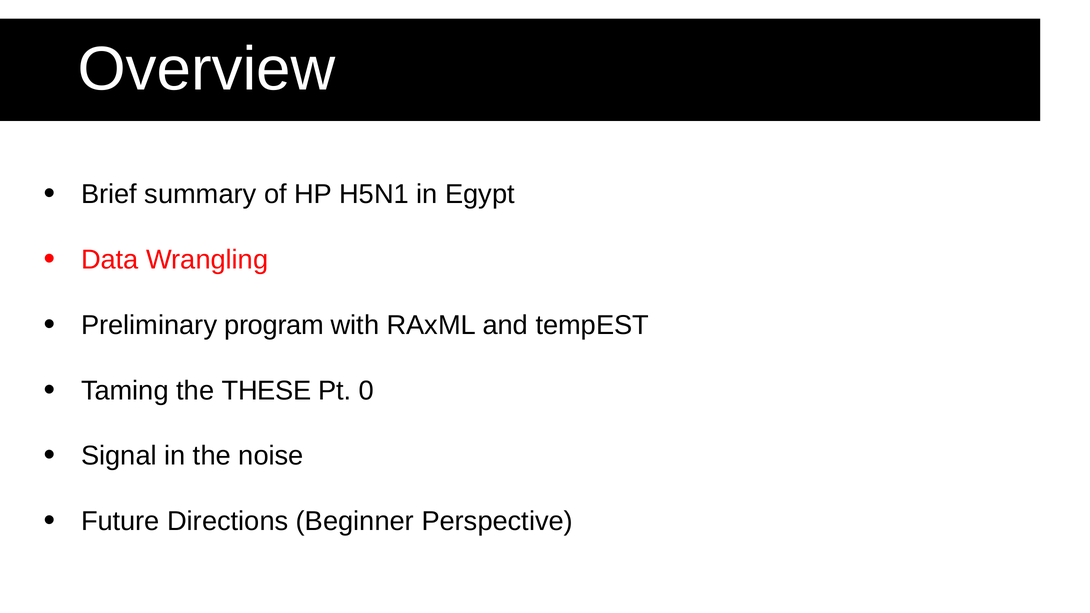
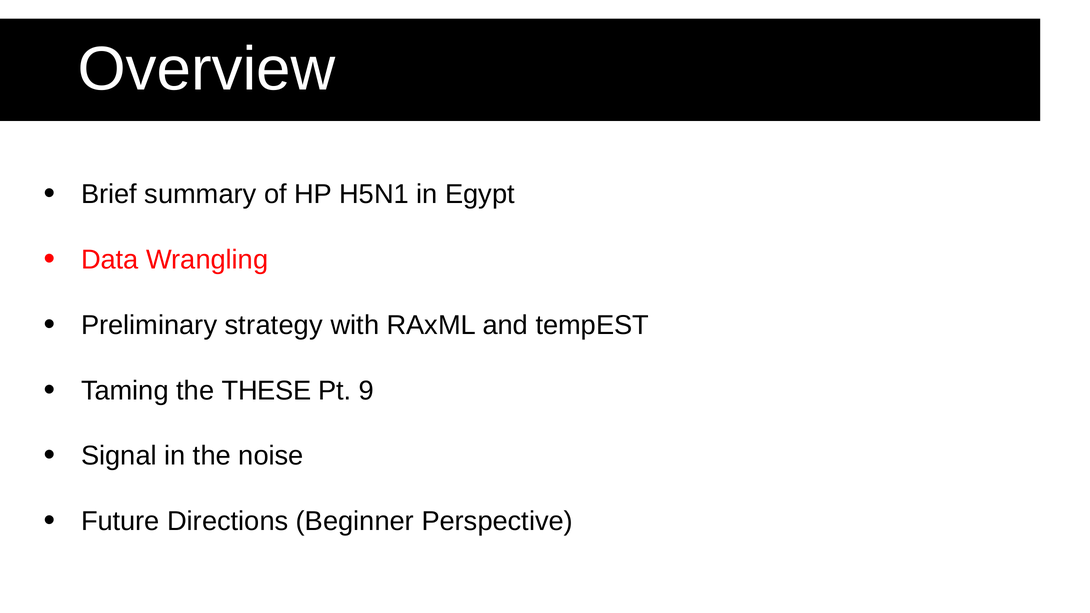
program: program -> strategy (274, 325)
0: 0 -> 9 (367, 391)
